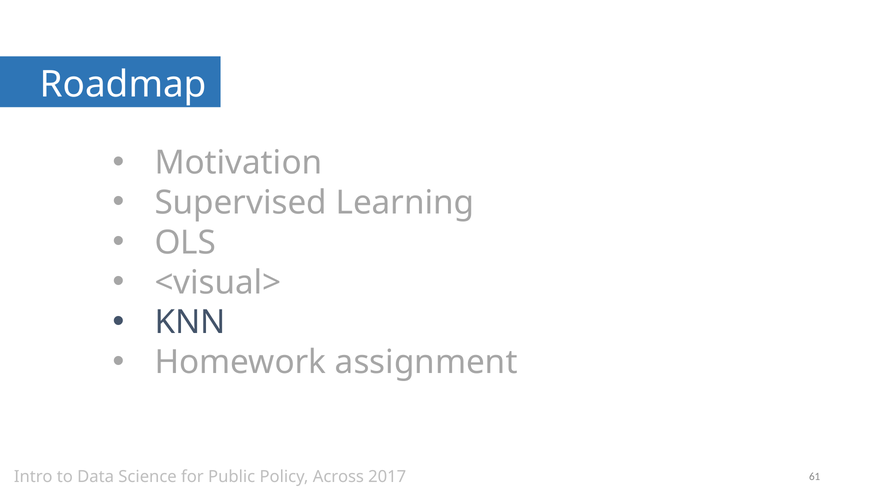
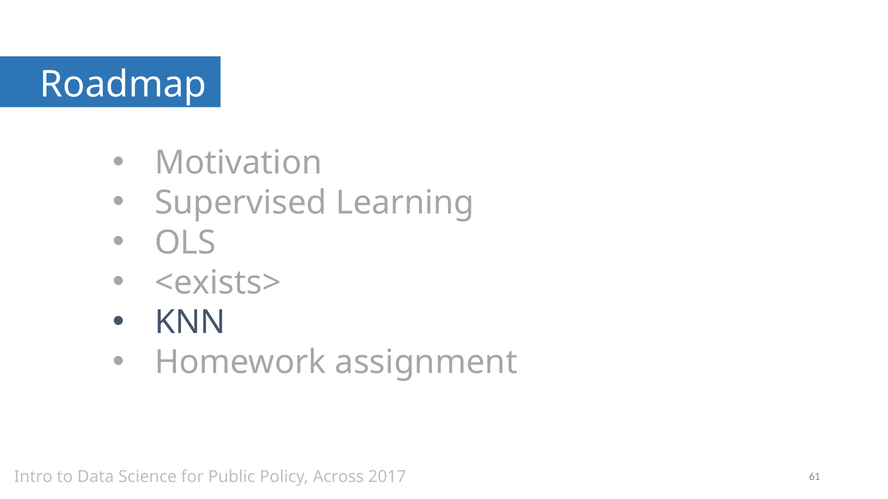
<visual>: <visual> -> <exists> (218, 283)
